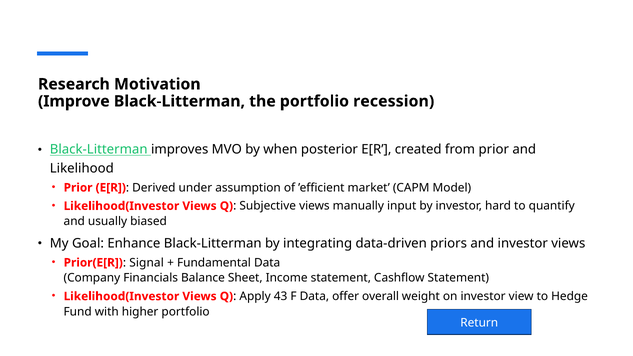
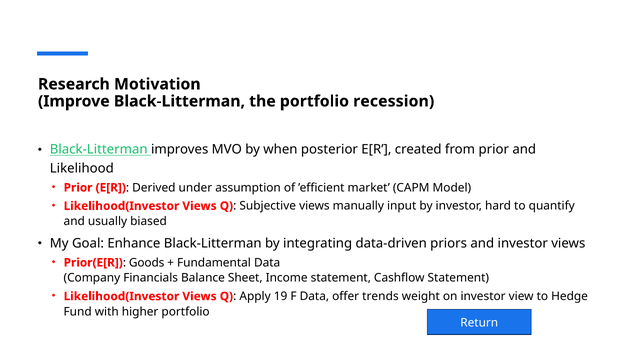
Signal: Signal -> Goods (147, 263)
43: 43 -> 19 (281, 296)
overall: overall -> trends (380, 296)
